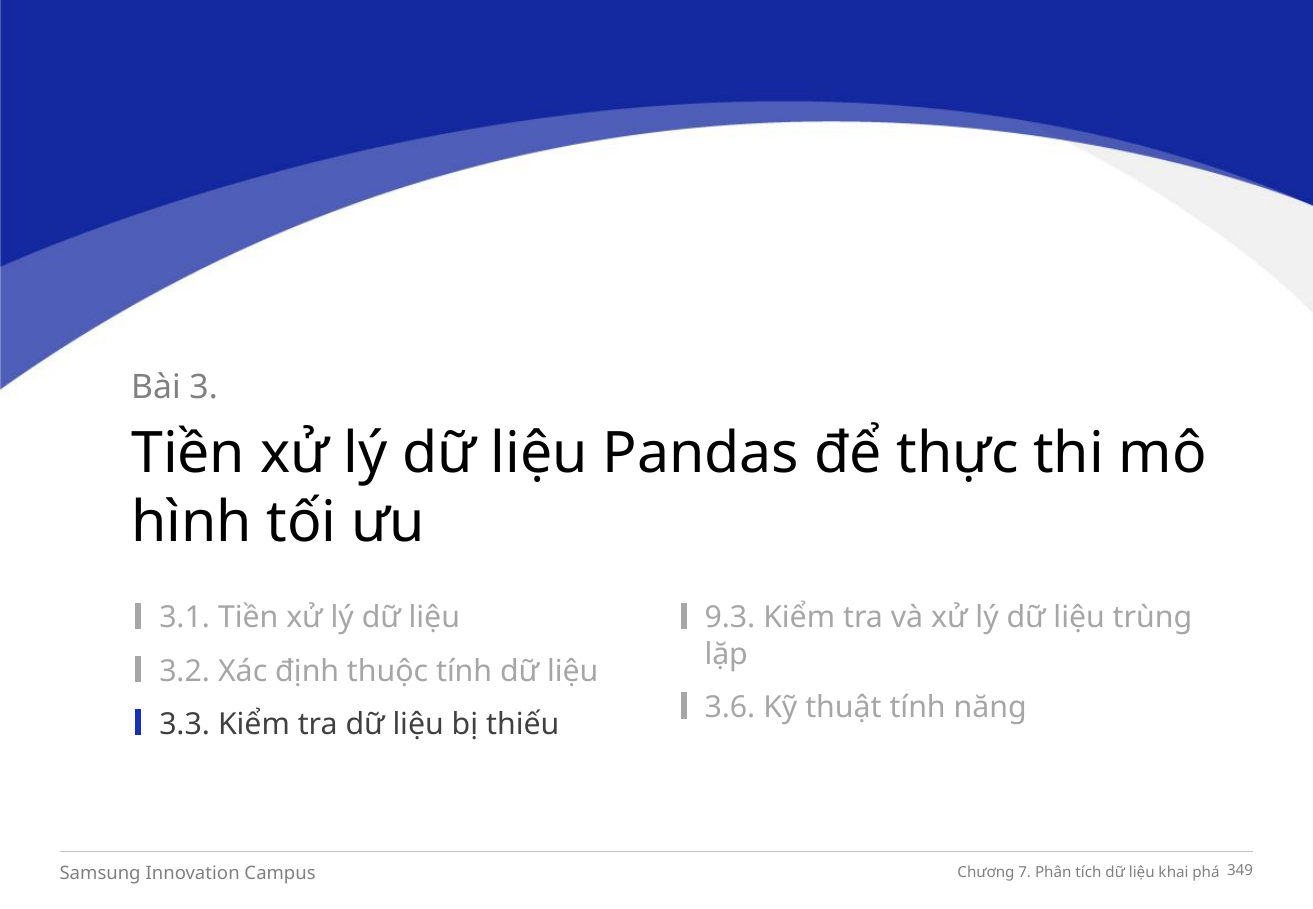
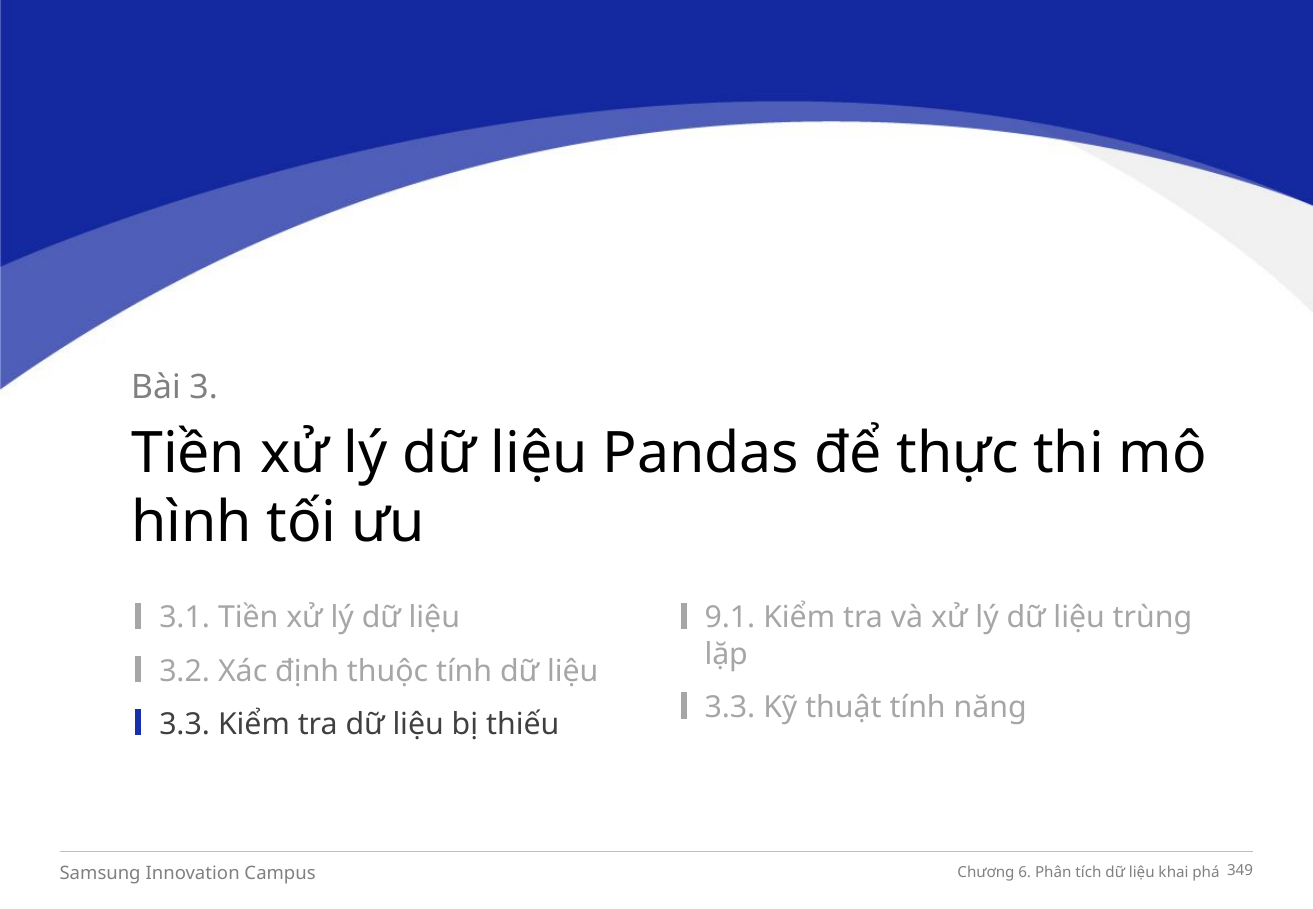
9.3: 9.3 -> 9.1 (730, 618)
3.6: 3.6 -> 3.3 (730, 708)
7: 7 -> 6 (1025, 873)
